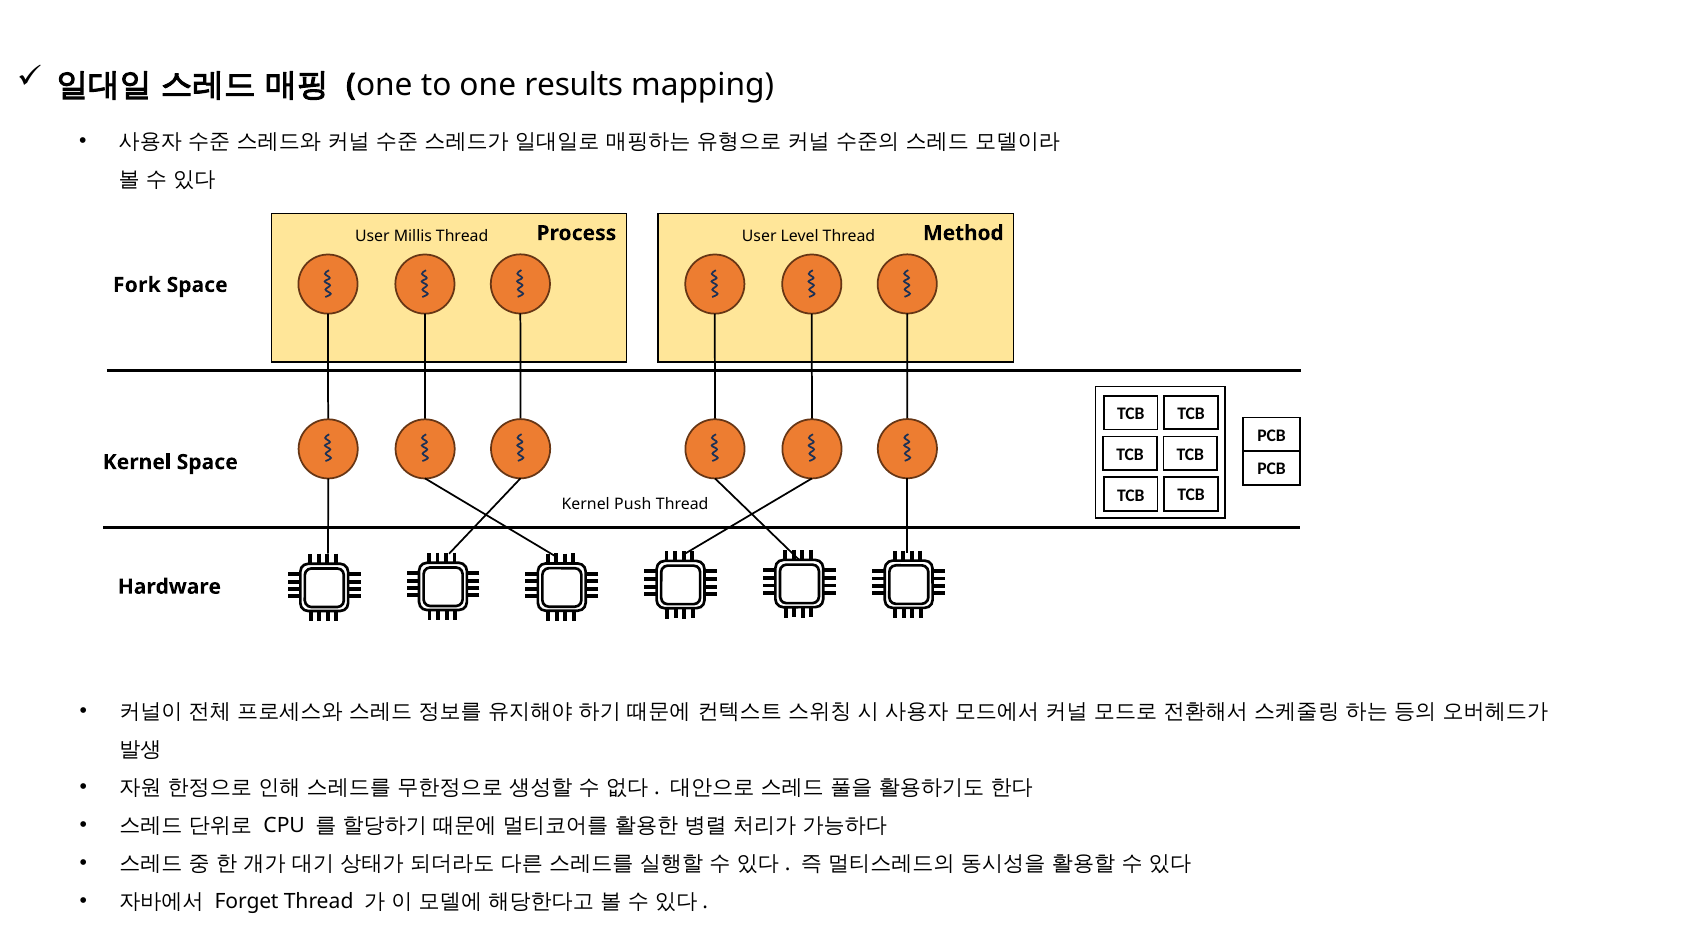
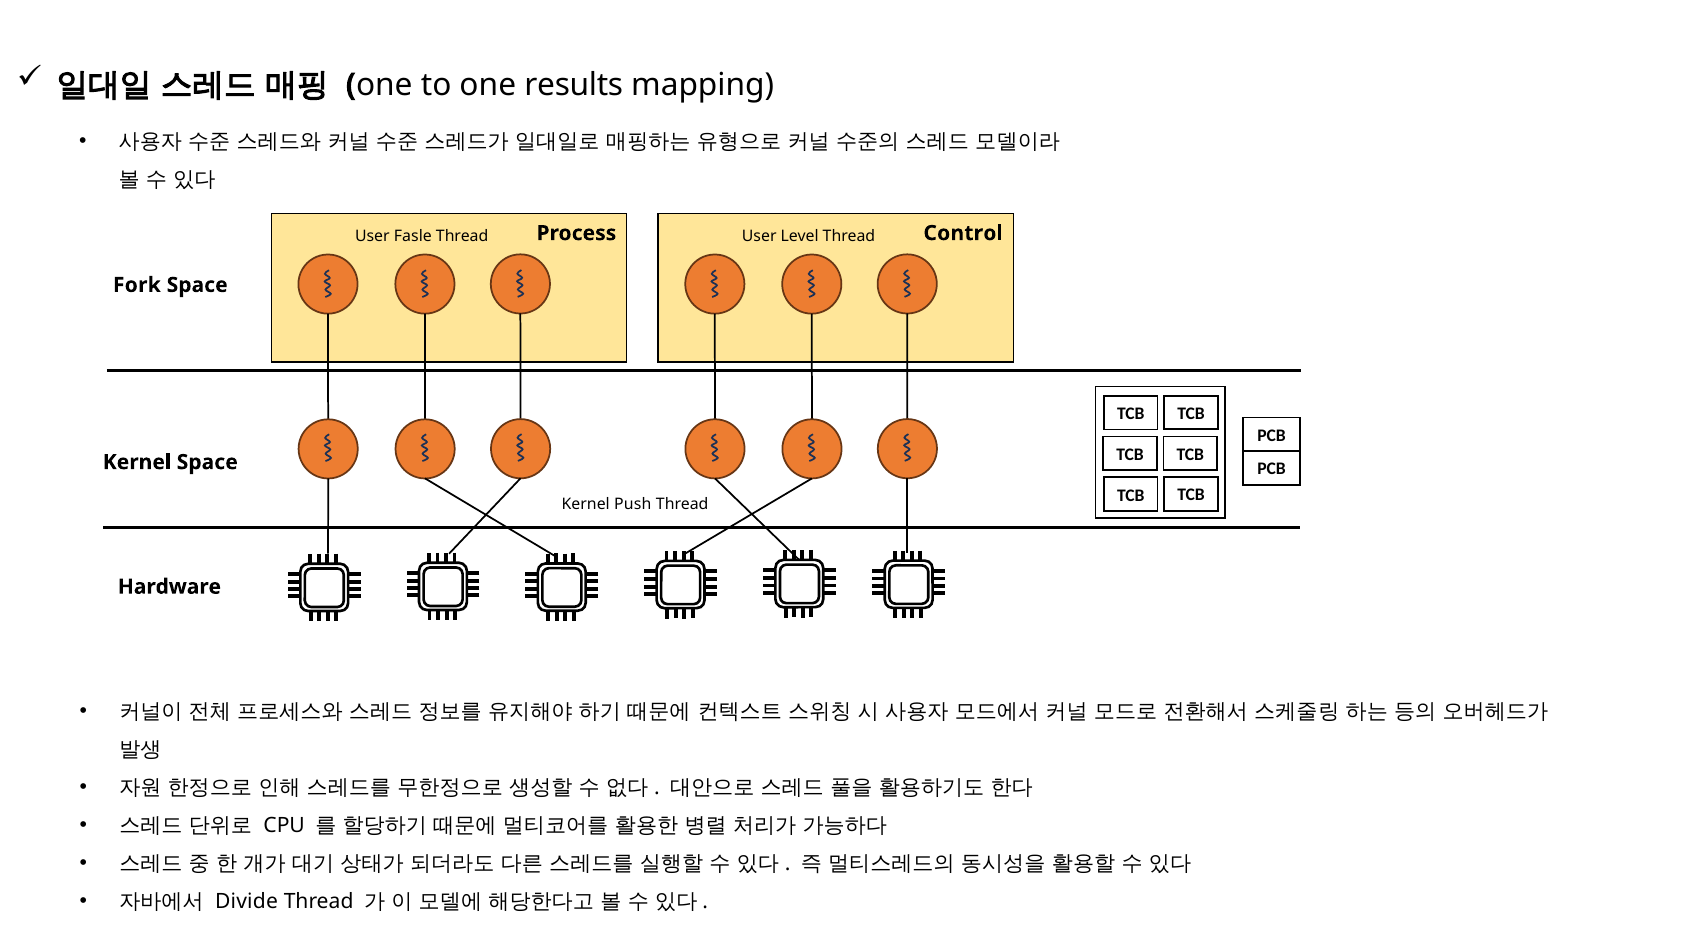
Method: Method -> Control (963, 233)
Millis: Millis -> Fasle (413, 236)
Forget: Forget -> Divide (246, 901)
